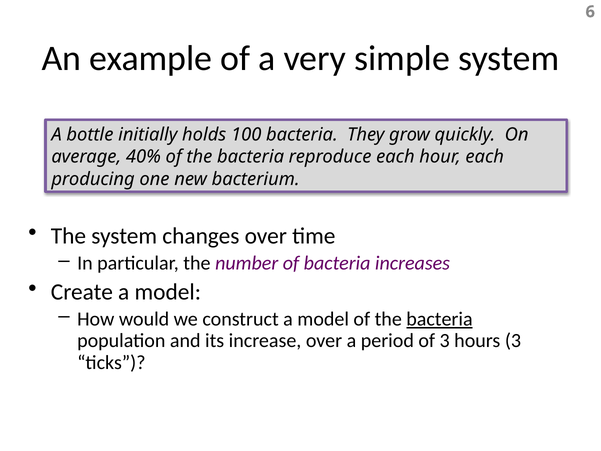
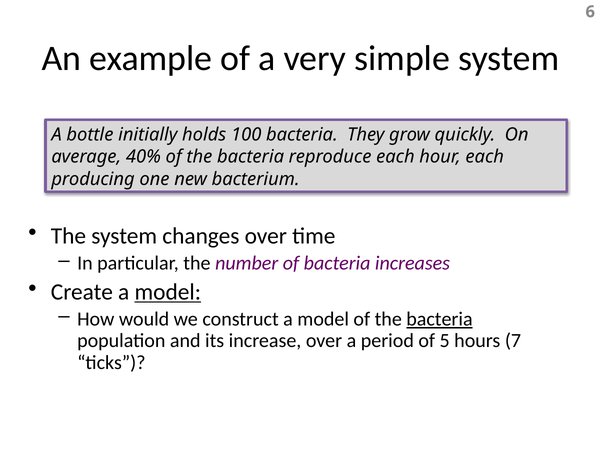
model underline: none -> present (168, 292)
of 3: 3 -> 5 (445, 341)
hours 3: 3 -> 7 (513, 341)
